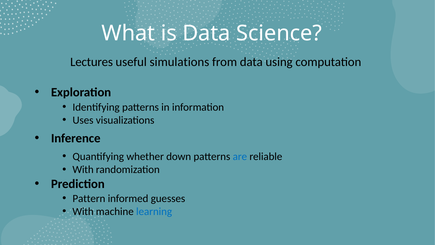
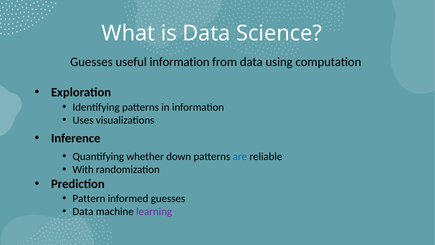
Lectures: Lectures -> Guesses (91, 62)
useful simulations: simulations -> information (180, 62)
With: With -> Data (83, 211)
learning colour: blue -> purple (154, 211)
